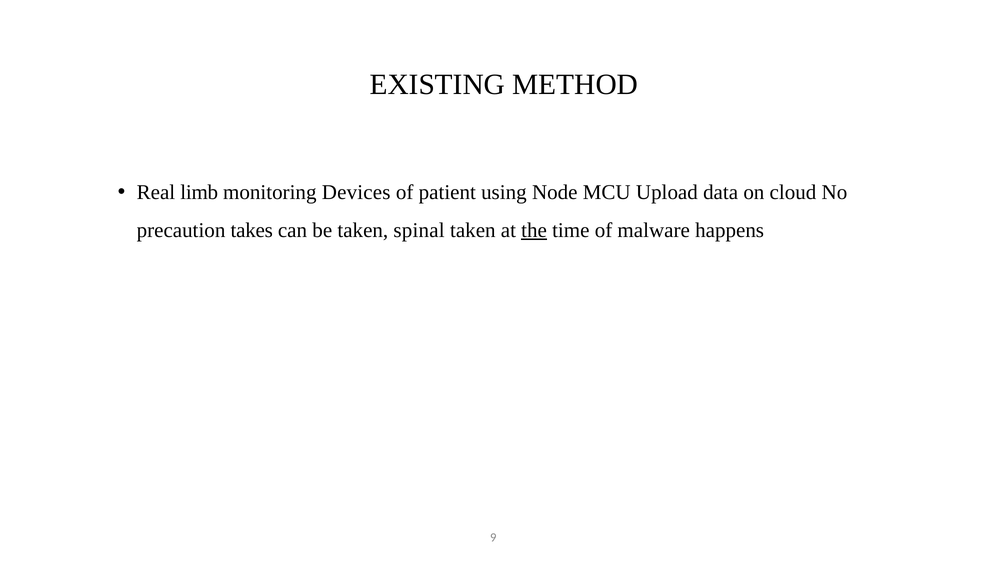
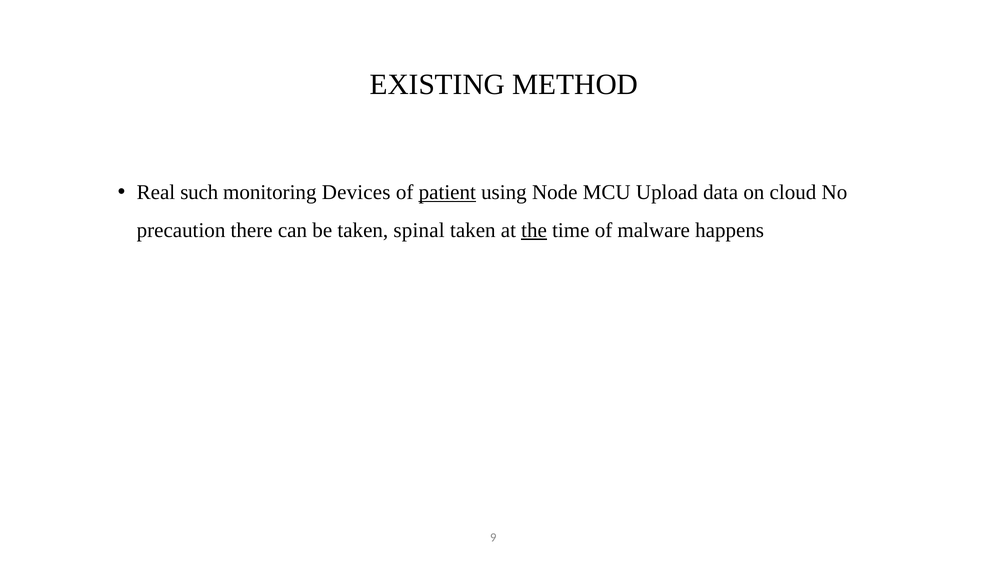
limb: limb -> such (199, 192)
patient underline: none -> present (447, 192)
takes: takes -> there (252, 230)
